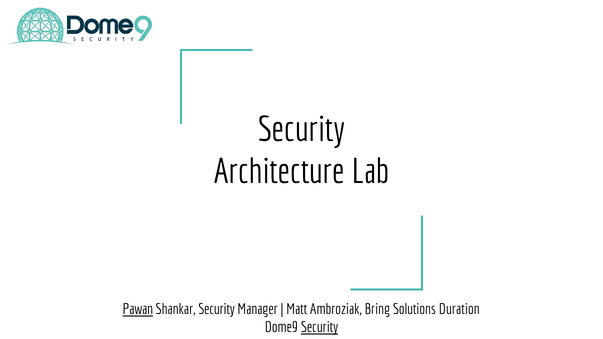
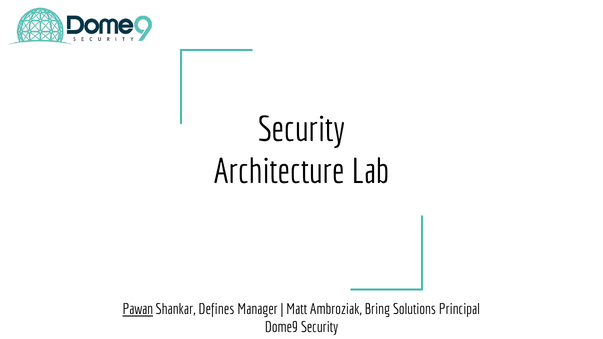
Shankar Security: Security -> Defines (216, 310)
Duration: Duration -> Principal (459, 310)
Security underline: present -> none (320, 328)
